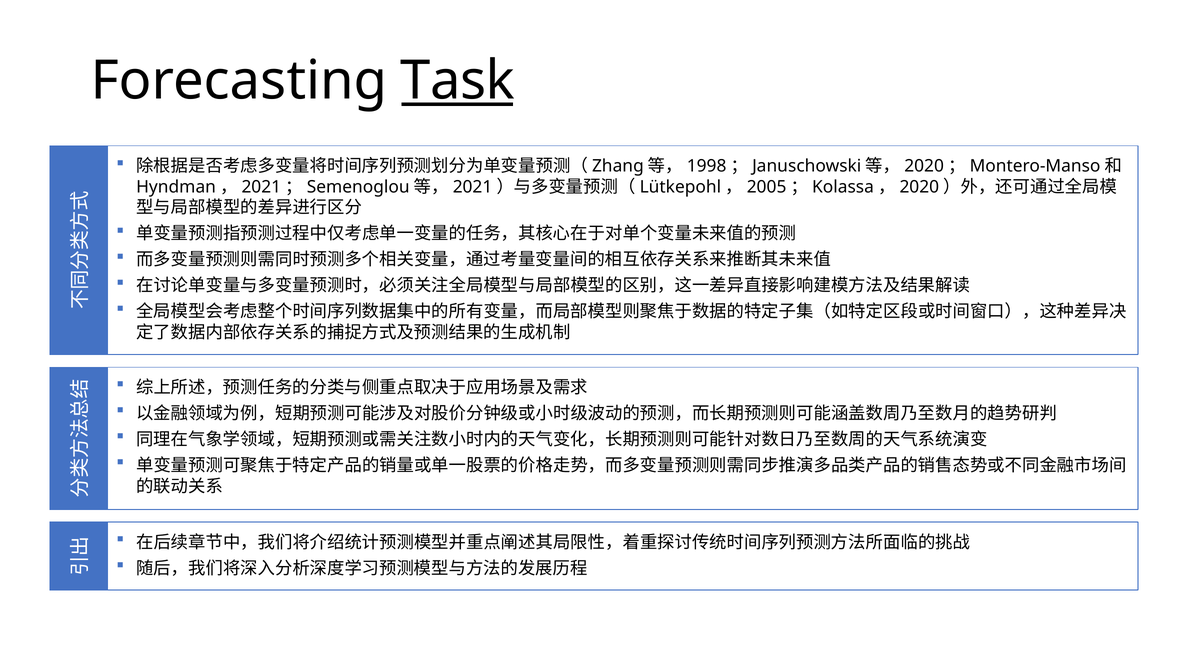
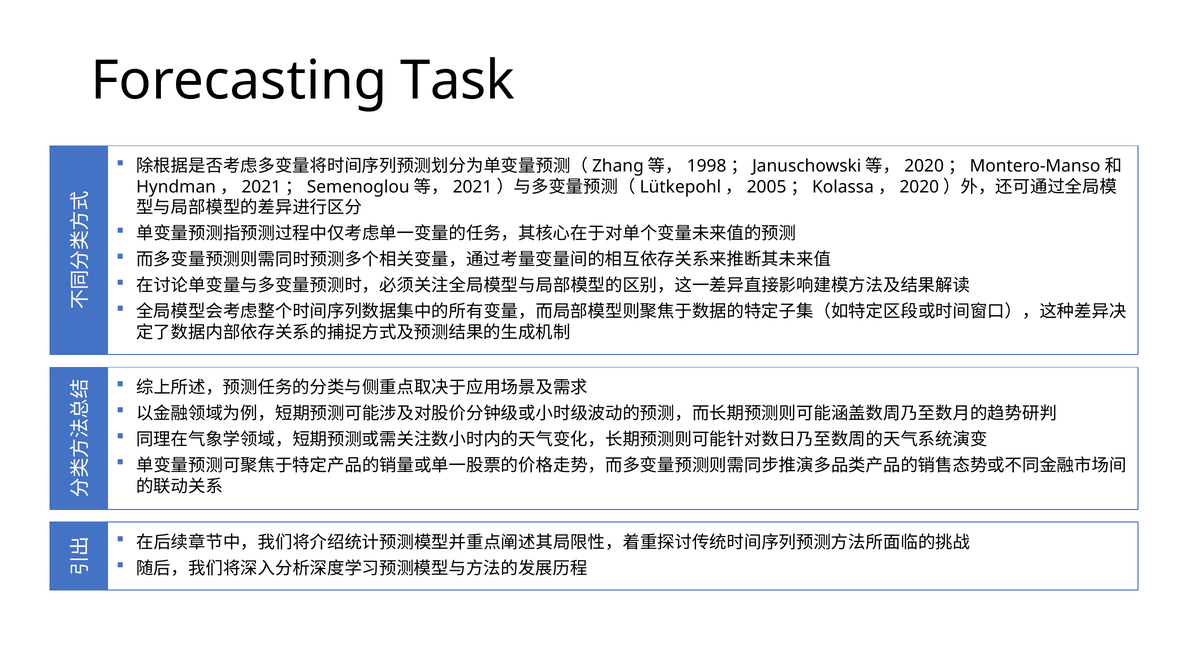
Task underline: present -> none (458, 81)
